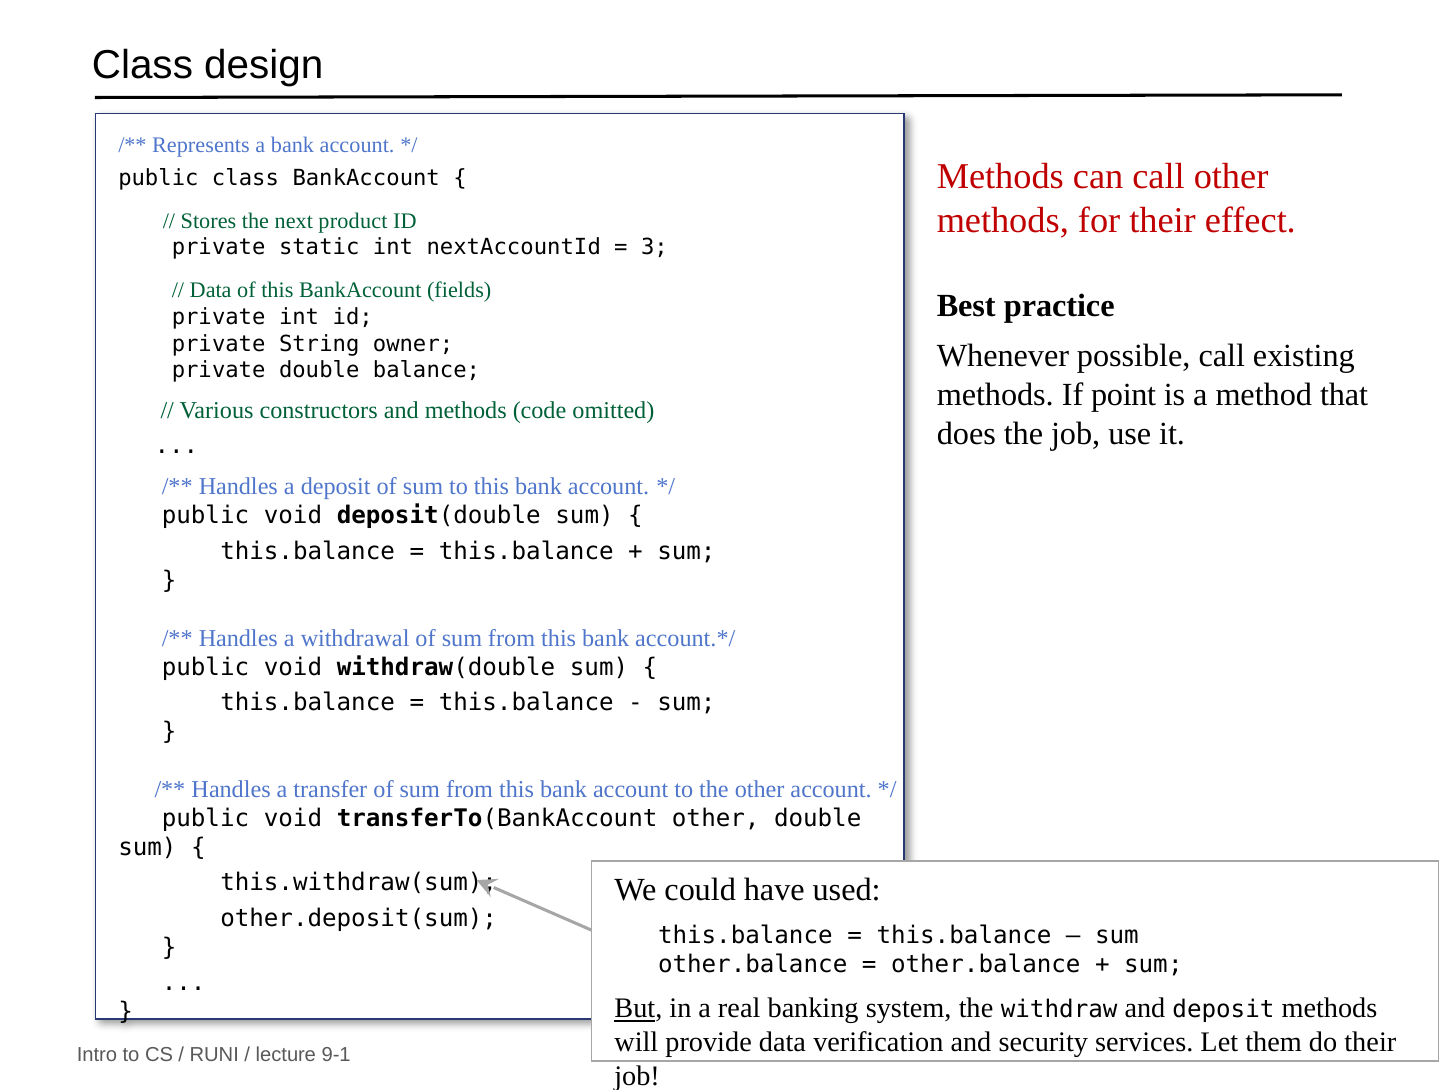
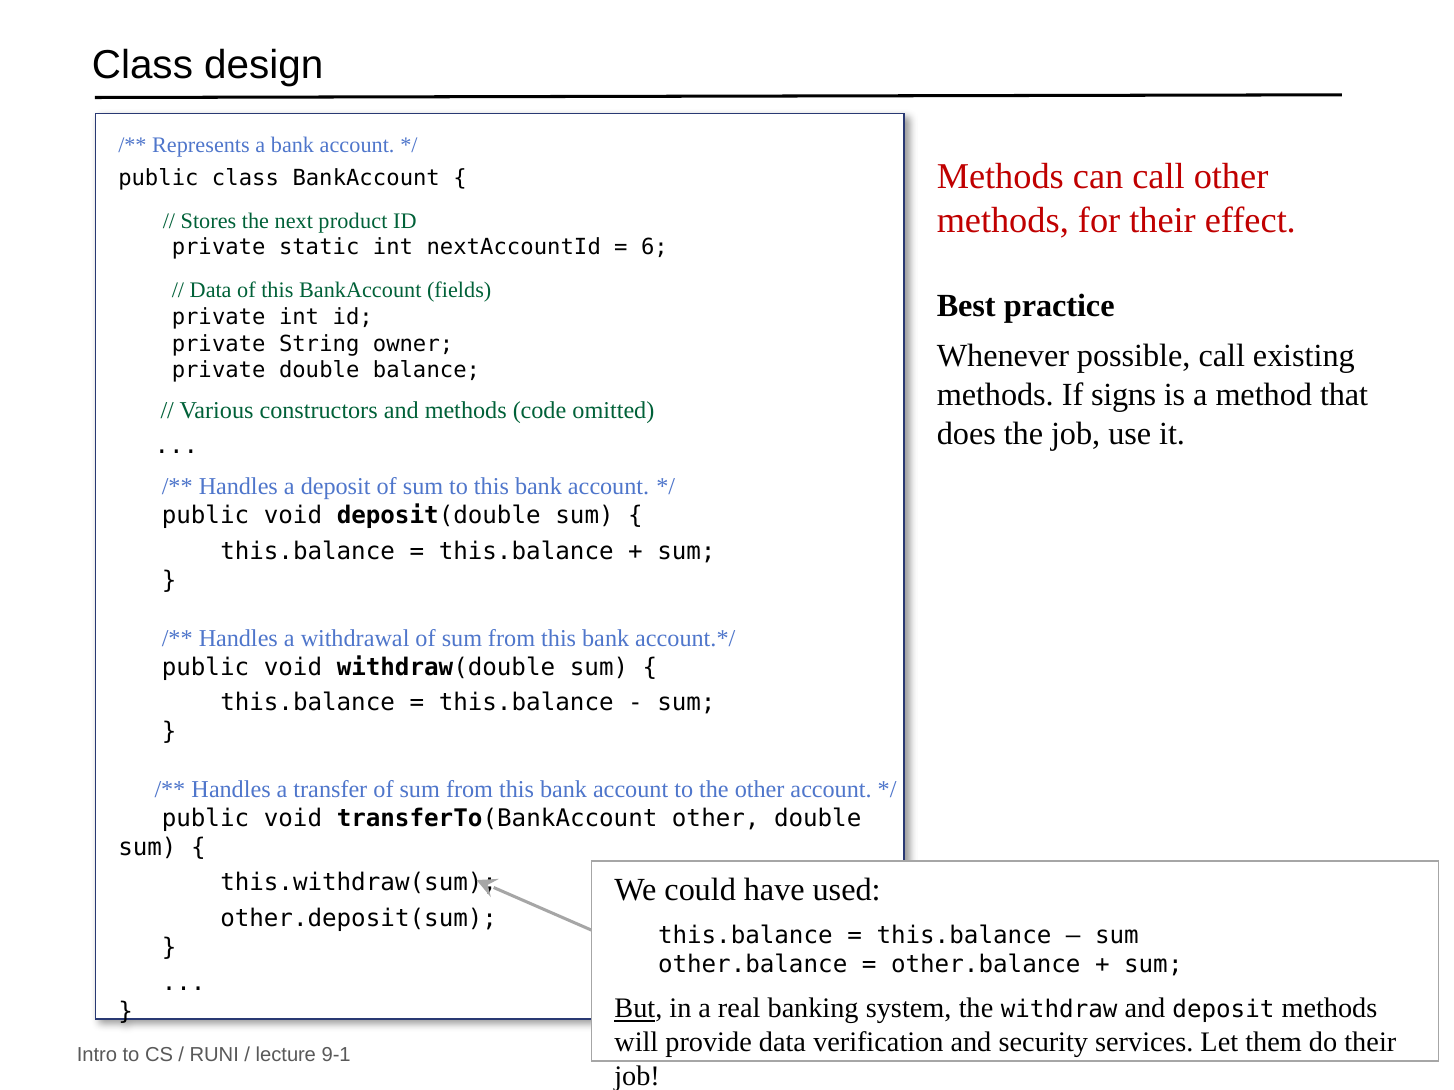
3: 3 -> 6 (654, 248)
point: point -> signs (1124, 395)
